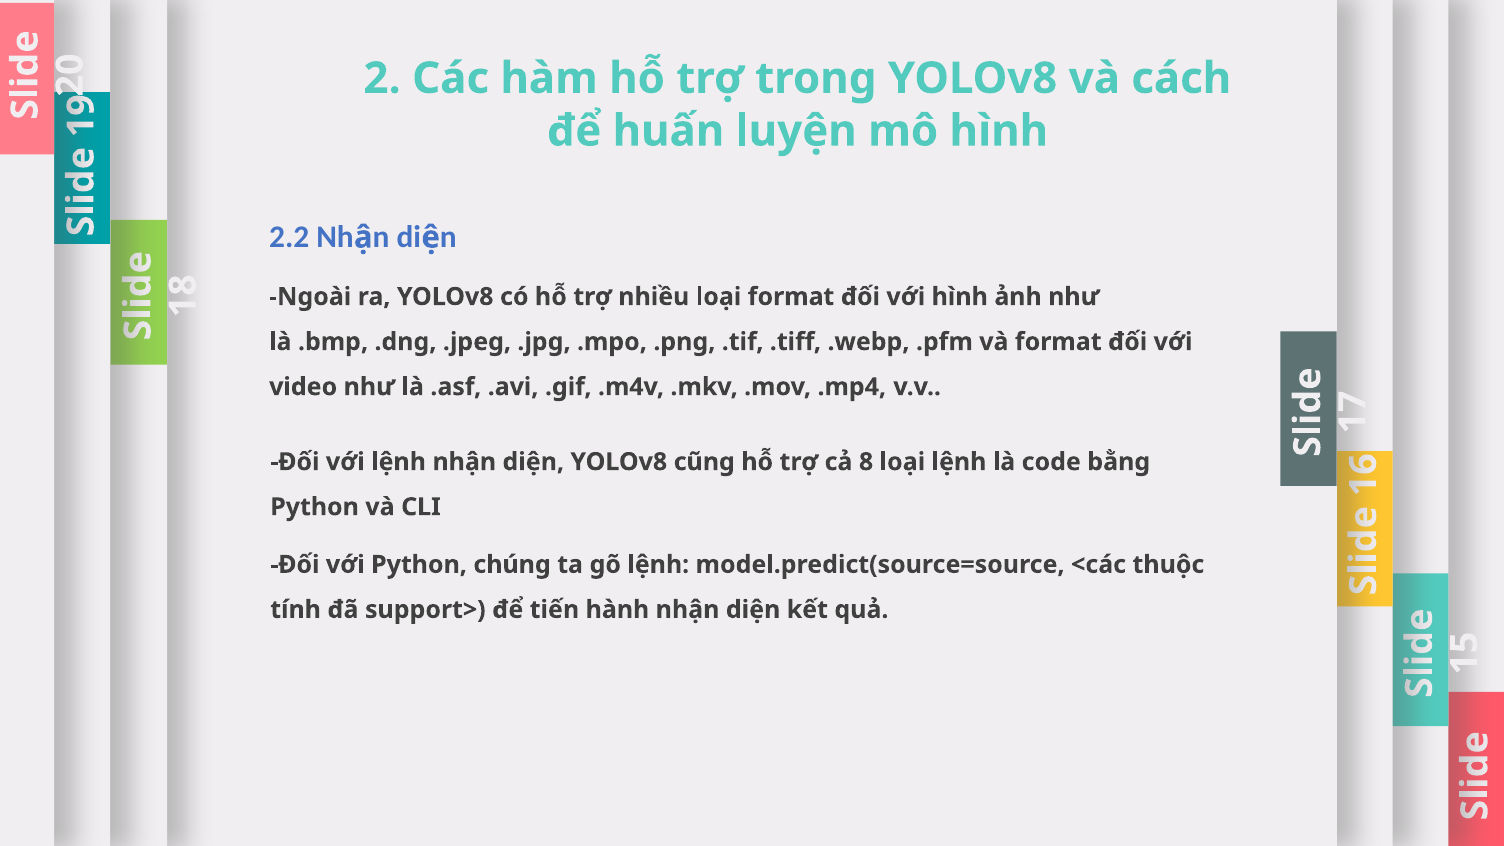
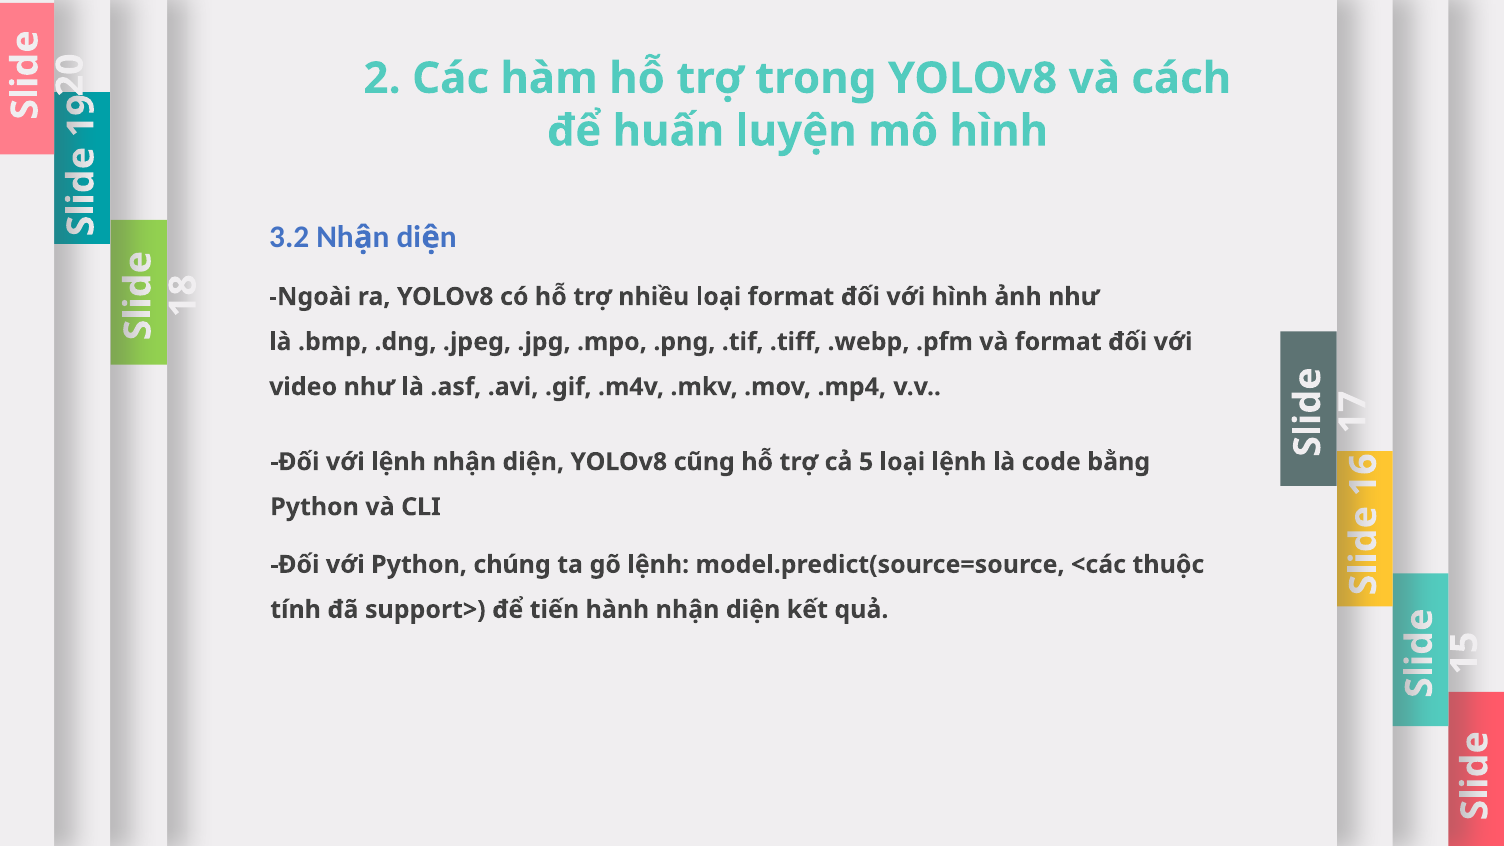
2.2: 2.2 -> 3.2 (289, 237)
cả 8: 8 -> 5 (866, 462)
